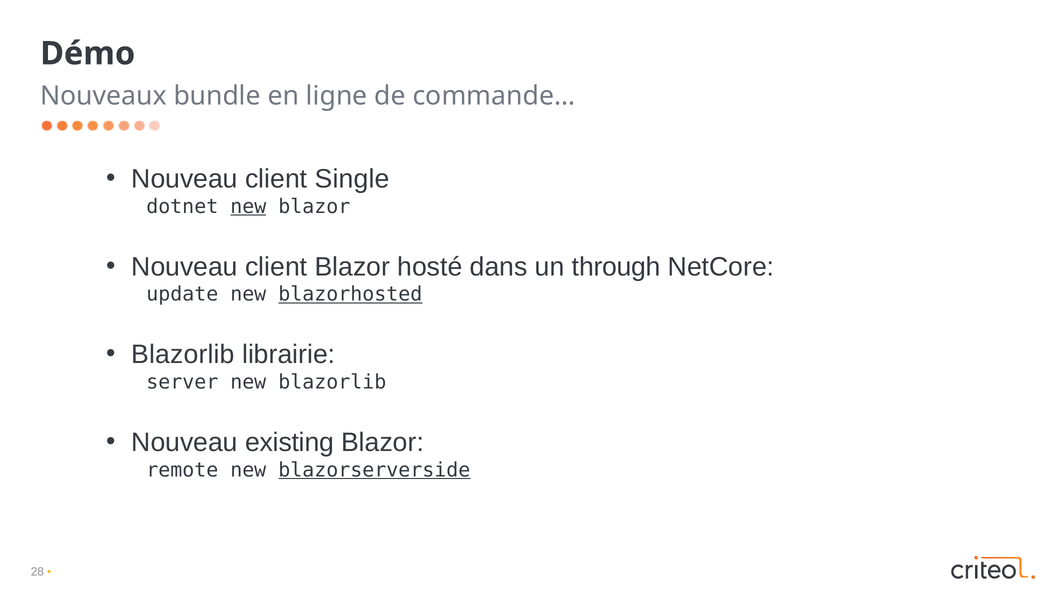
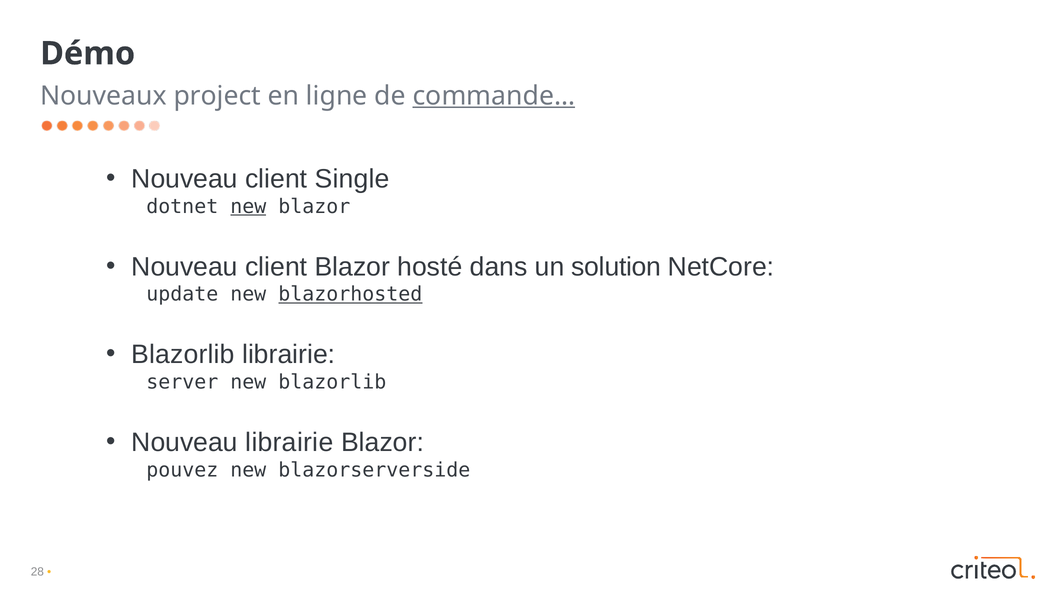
bundle: bundle -> project (217, 96)
commande… underline: none -> present (494, 96)
through: through -> solution (616, 267)
Nouveau existing: existing -> librairie (289, 442)
remote: remote -> pouvez (182, 470)
blazorserverside underline: present -> none (374, 470)
